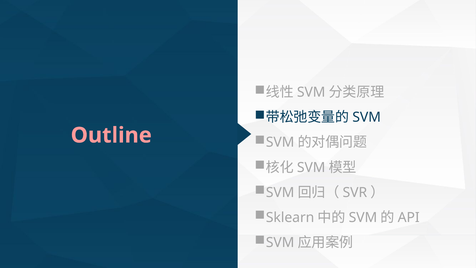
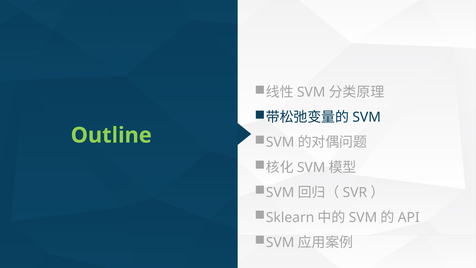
Outline colour: pink -> light green (111, 135)
